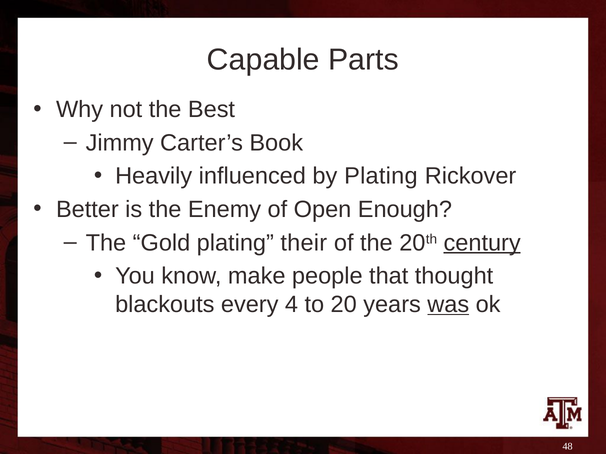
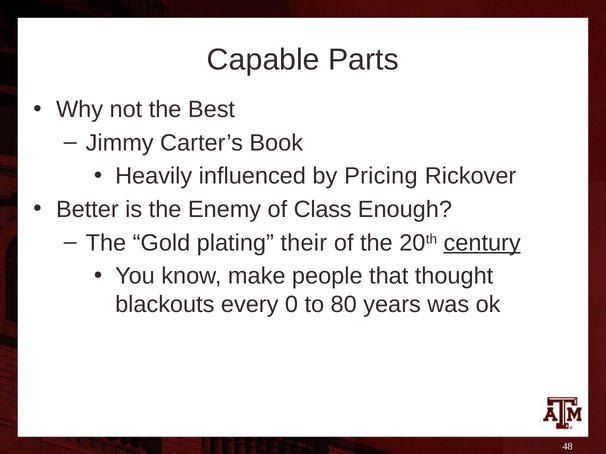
by Plating: Plating -> Pricing (381, 176)
Open: Open -> Class (323, 210)
4: 4 -> 0 (292, 305)
20: 20 -> 80 (344, 305)
was underline: present -> none (448, 305)
